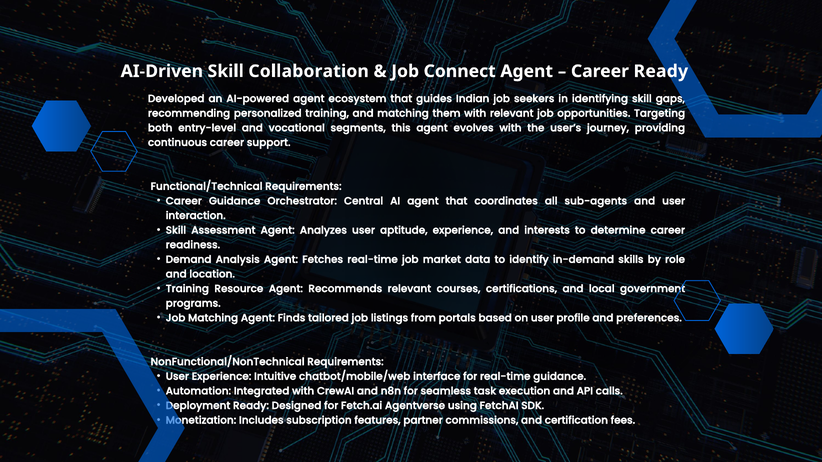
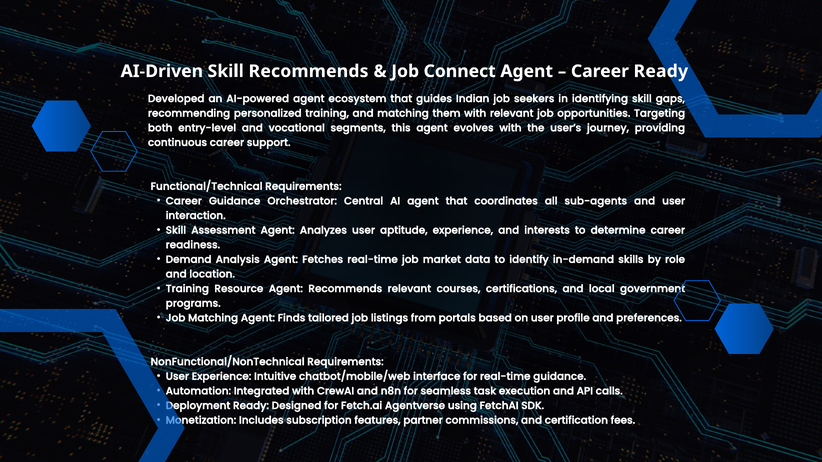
Skill Collaboration: Collaboration -> Recommends (309, 71)
